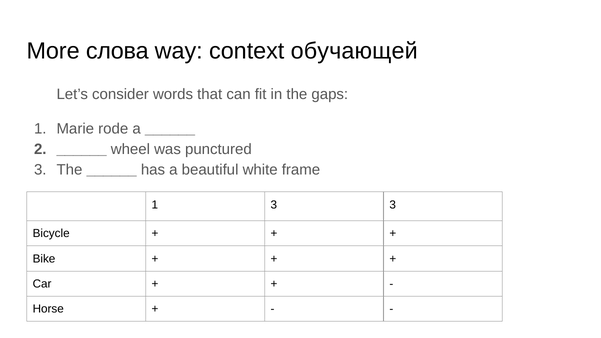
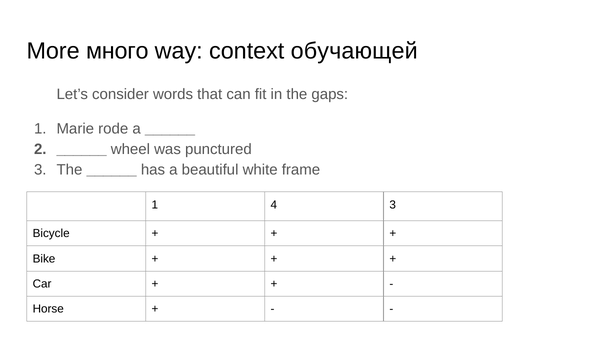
слова: слова -> много (117, 51)
1 3: 3 -> 4 (274, 205)
